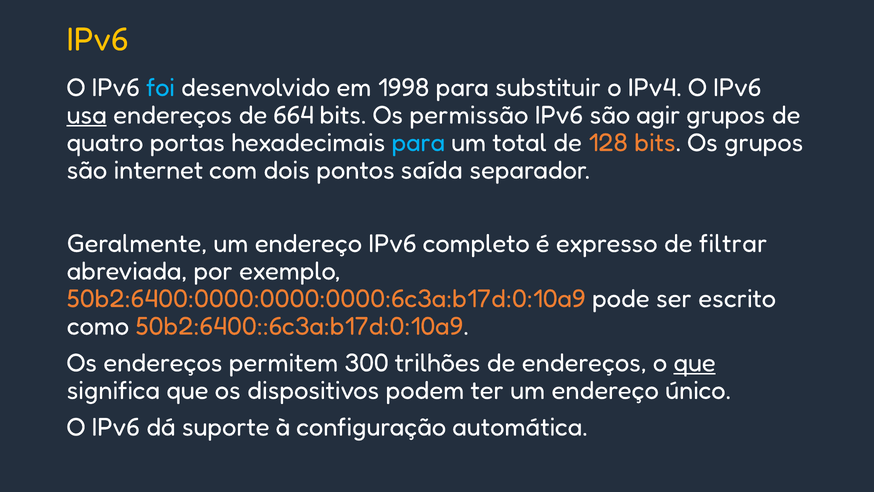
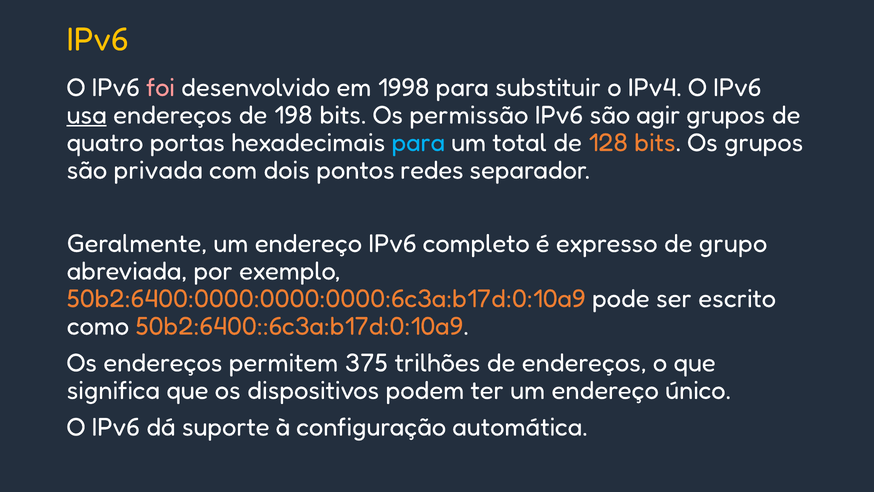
foi colour: light blue -> pink (160, 87)
664: 664 -> 198 (293, 115)
internet: internet -> privada (158, 170)
saída: saída -> redes (432, 170)
filtrar: filtrar -> grupo (733, 243)
300: 300 -> 375 (366, 363)
que underline: present -> none (695, 363)
